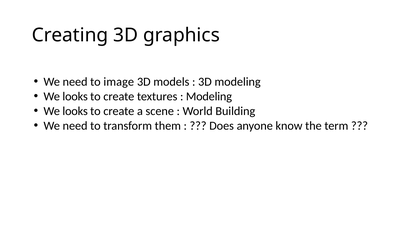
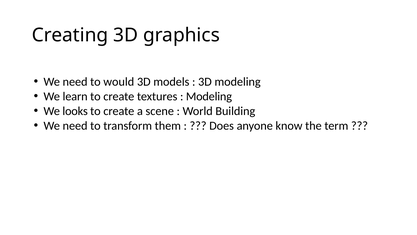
image: image -> would (119, 82)
looks: looks -> learn (75, 96)
